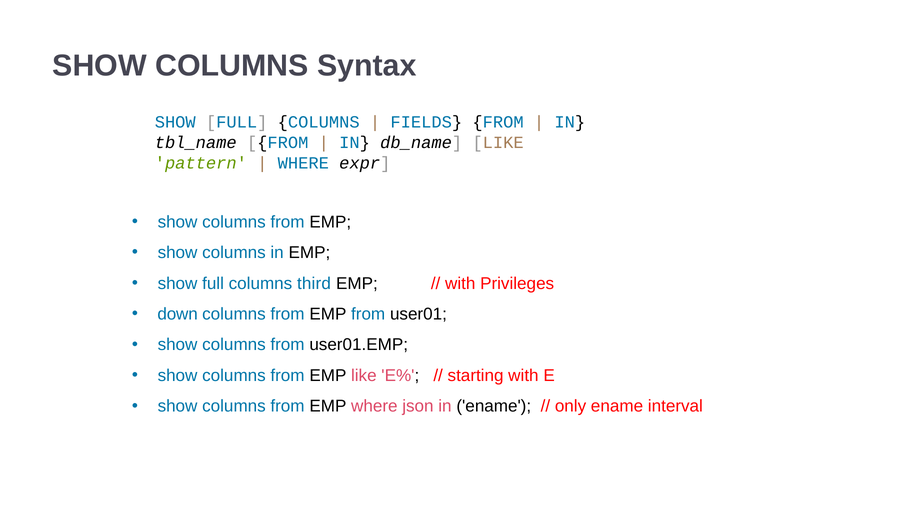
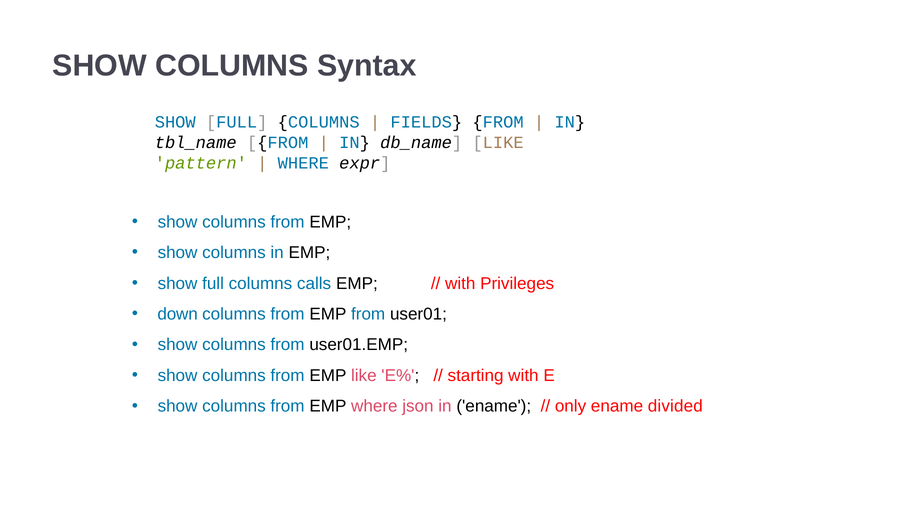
third: third -> calls (314, 284)
interval: interval -> divided (675, 407)
